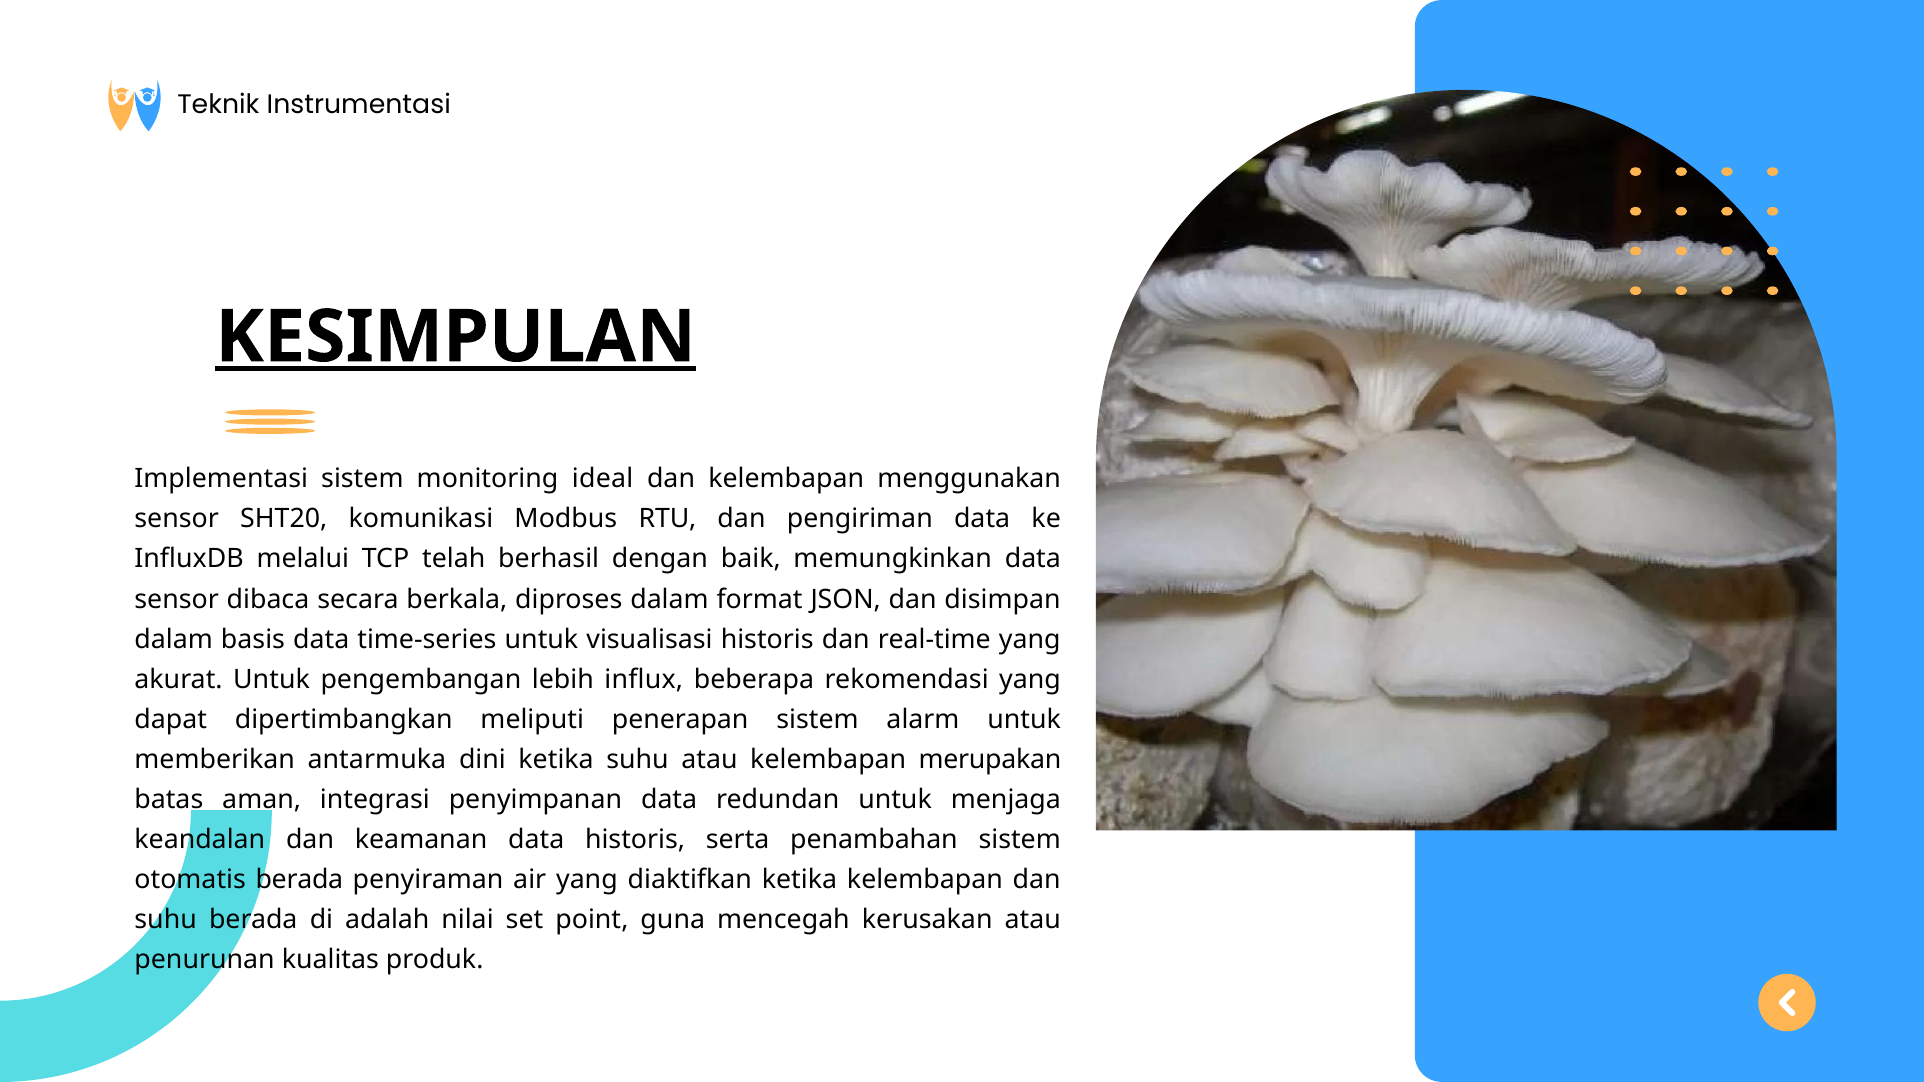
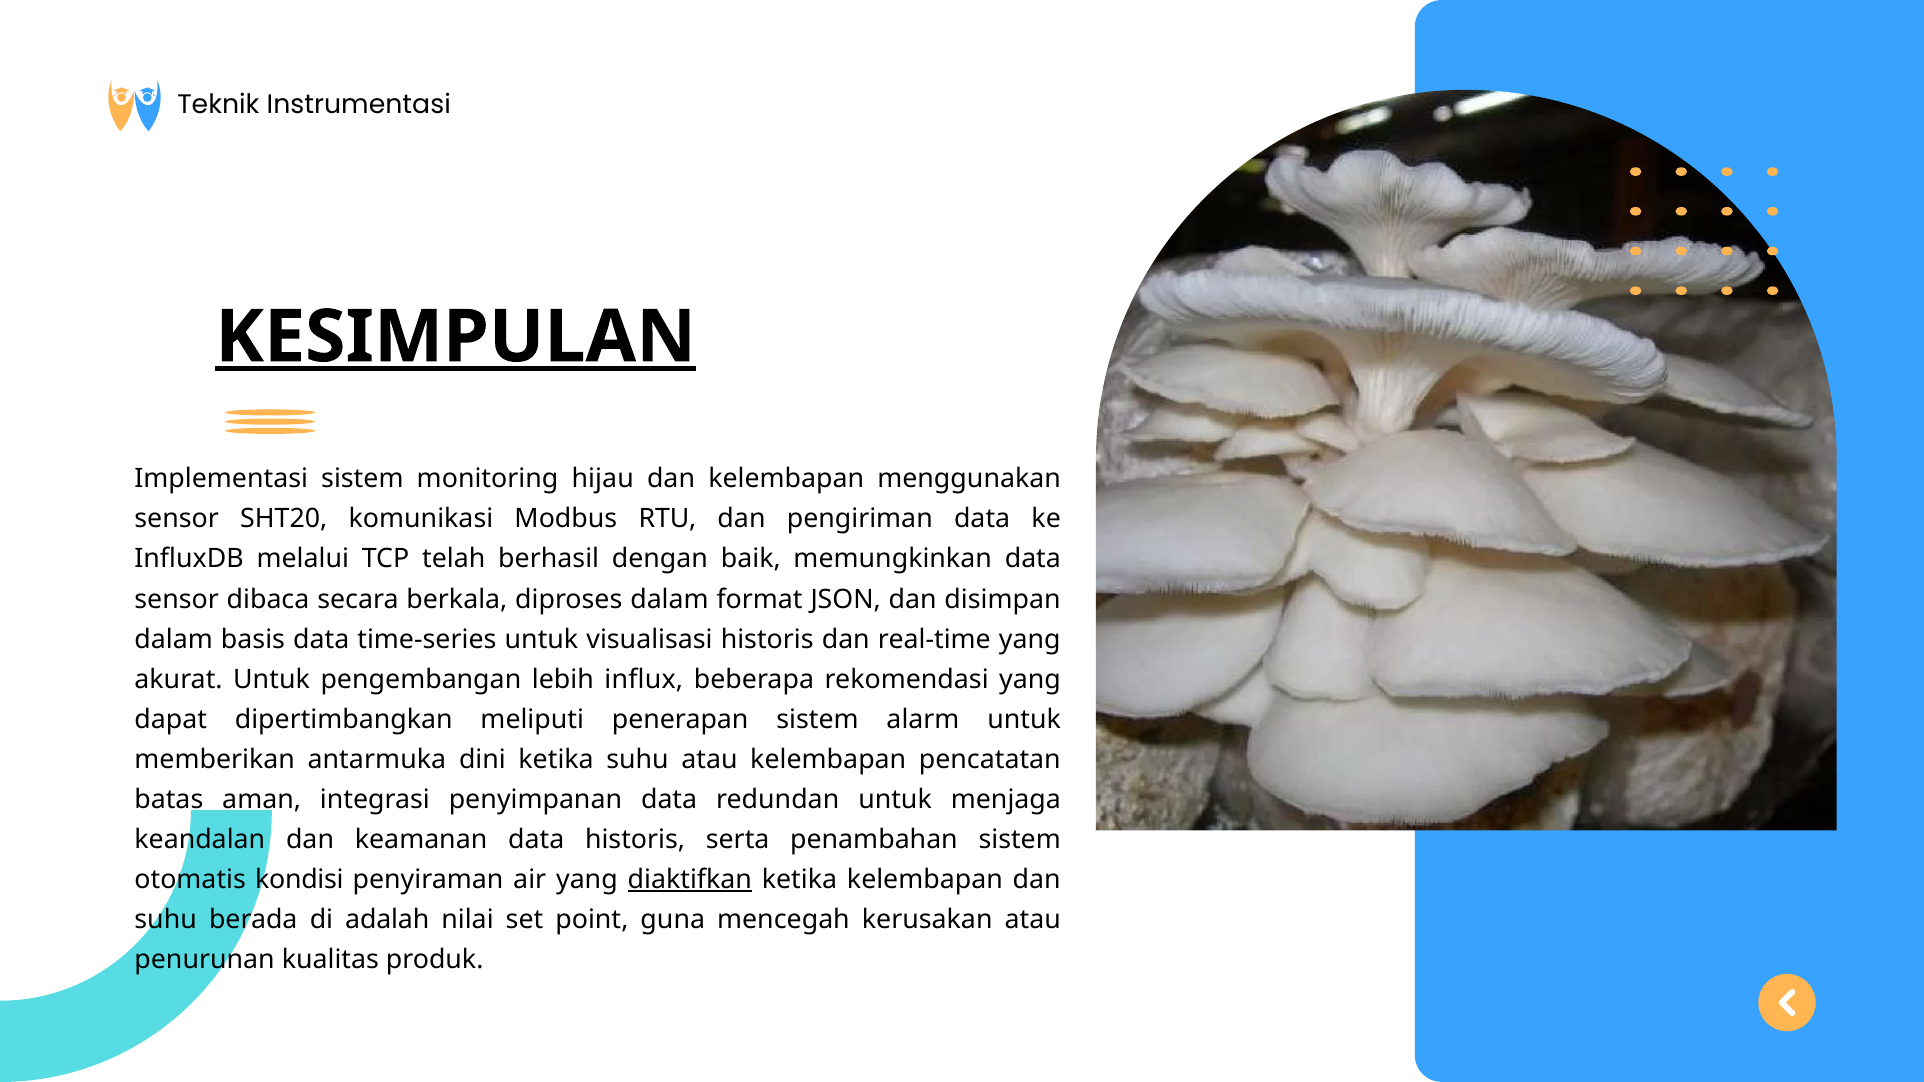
ideal: ideal -> hijau (603, 479)
merupakan: merupakan -> pencatatan (990, 760)
otomatis berada: berada -> kondisi (299, 880)
diaktifkan underline: none -> present (690, 880)
